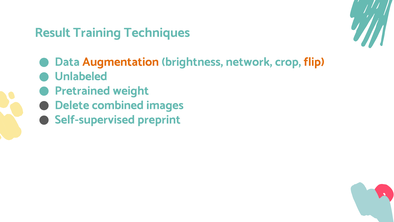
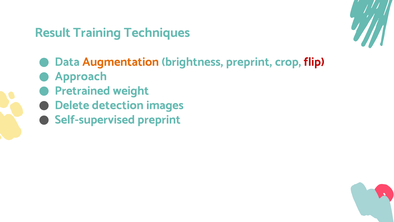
brightness network: network -> preprint (249, 62)
flip colour: orange -> red (314, 62)
Unlabeled: Unlabeled -> Approach (81, 76)
combined: combined -> detection (118, 105)
